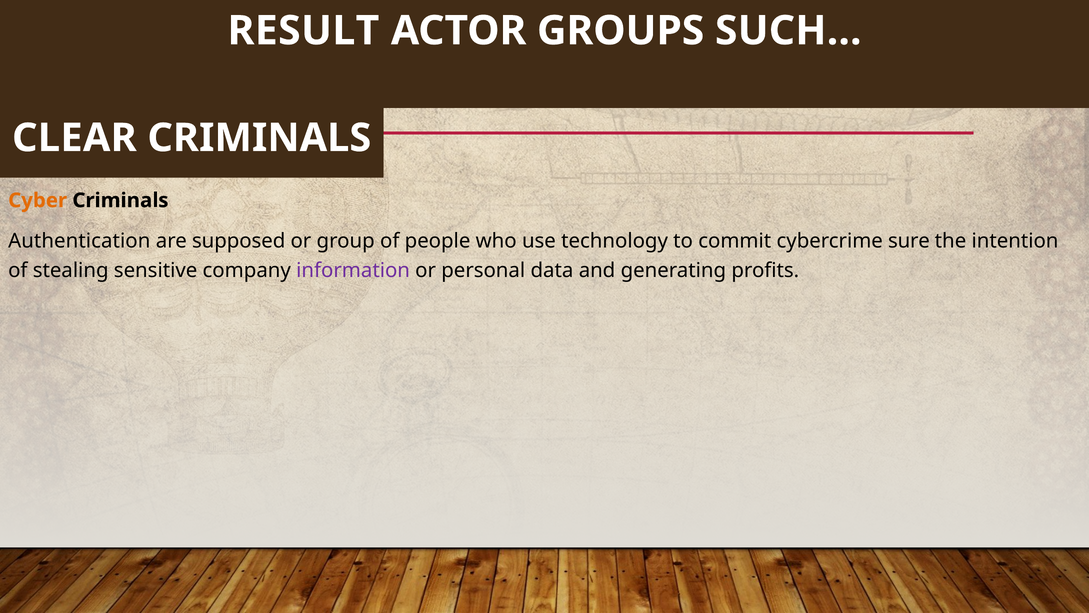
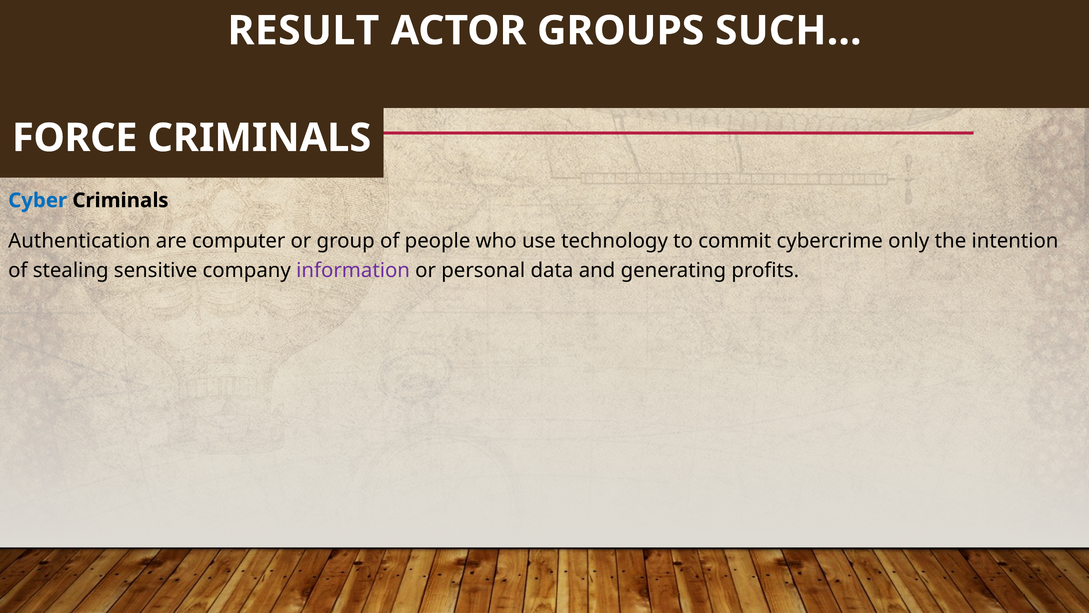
CLEAR: CLEAR -> FORCE (75, 138)
Cyber colour: orange -> blue (38, 200)
supposed: supposed -> computer (239, 241)
sure: sure -> only (909, 241)
